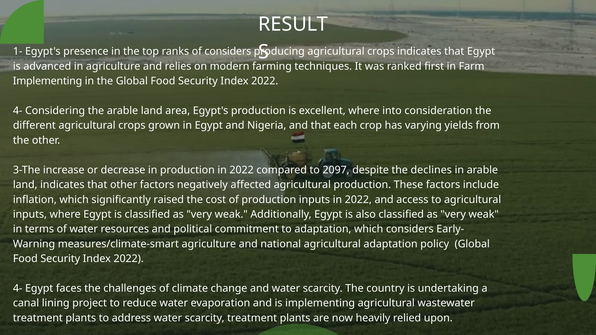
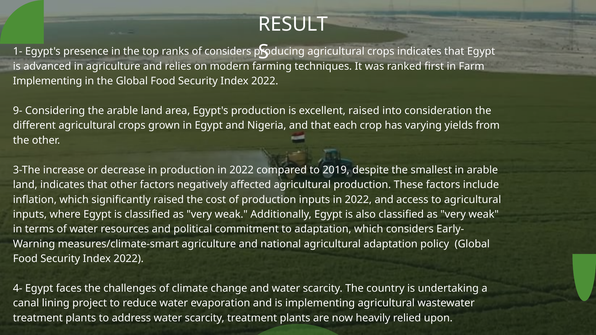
4-: 4- -> 9- (18, 111)
excellent where: where -> raised (364, 111)
2097: 2097 -> 2019 (336, 170)
declines: declines -> smallest (431, 170)
